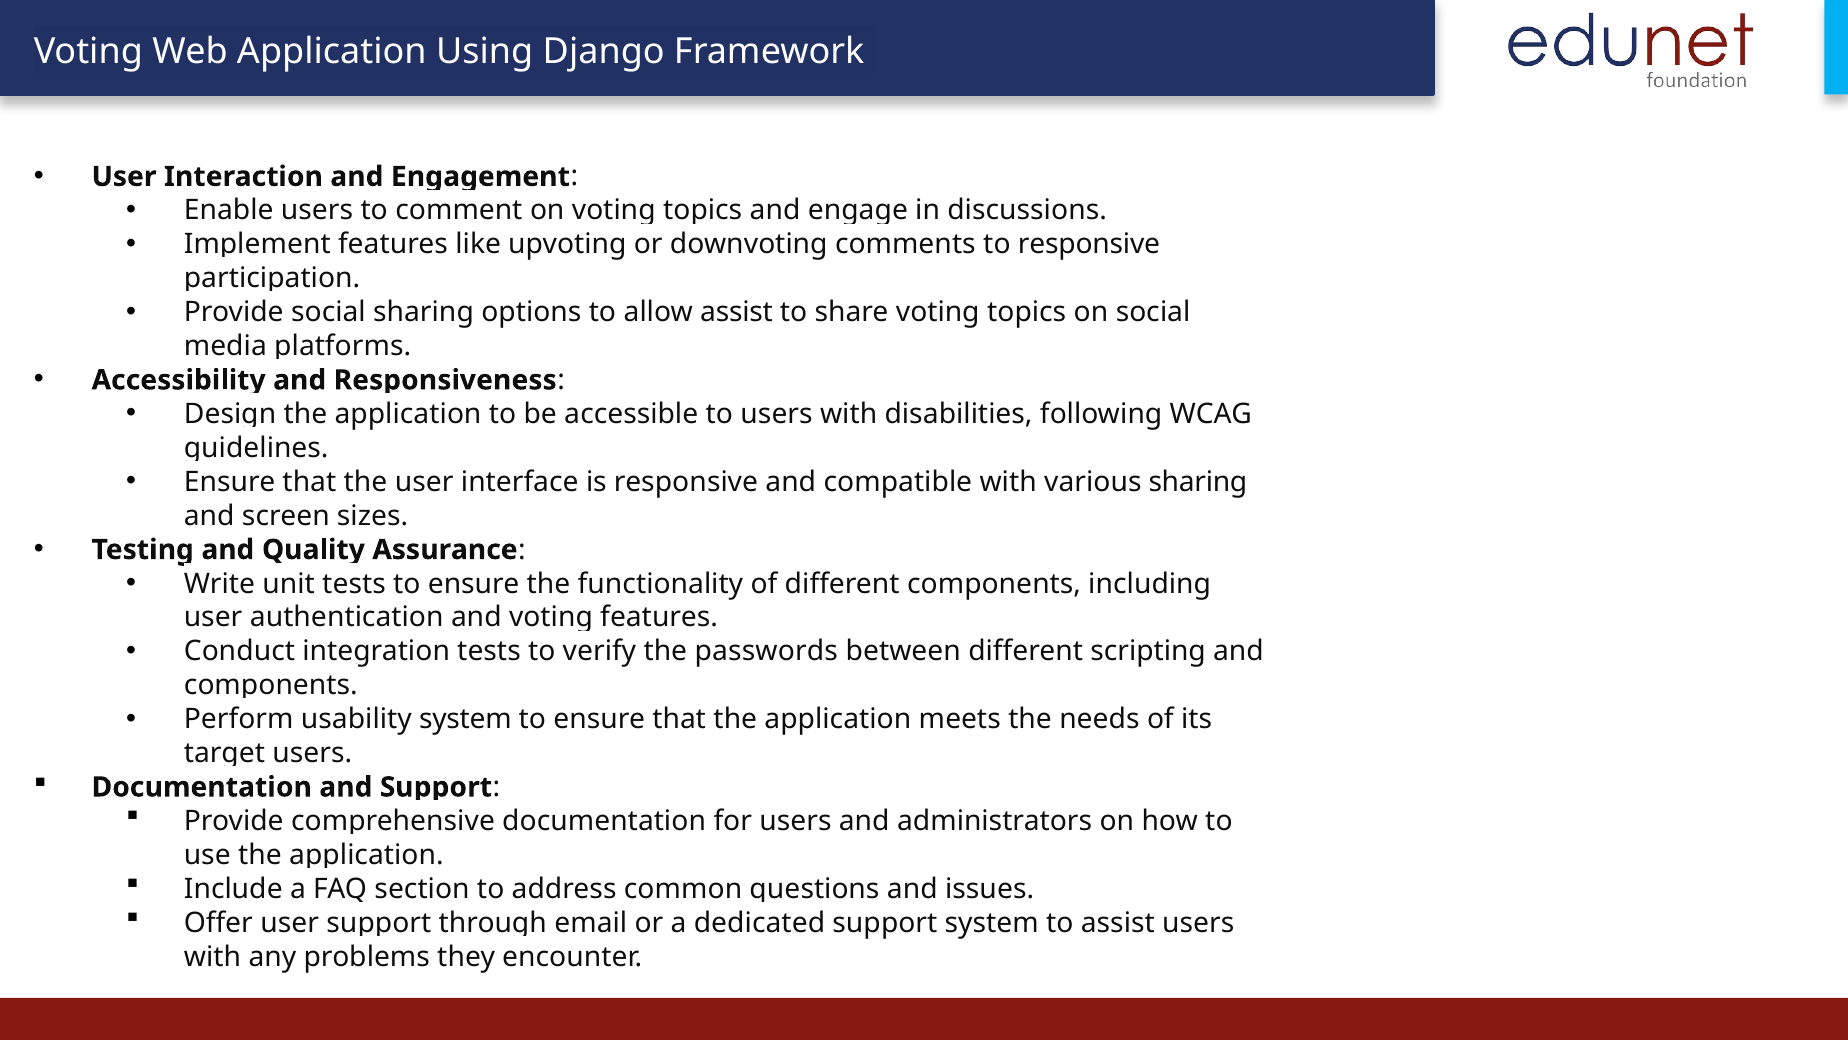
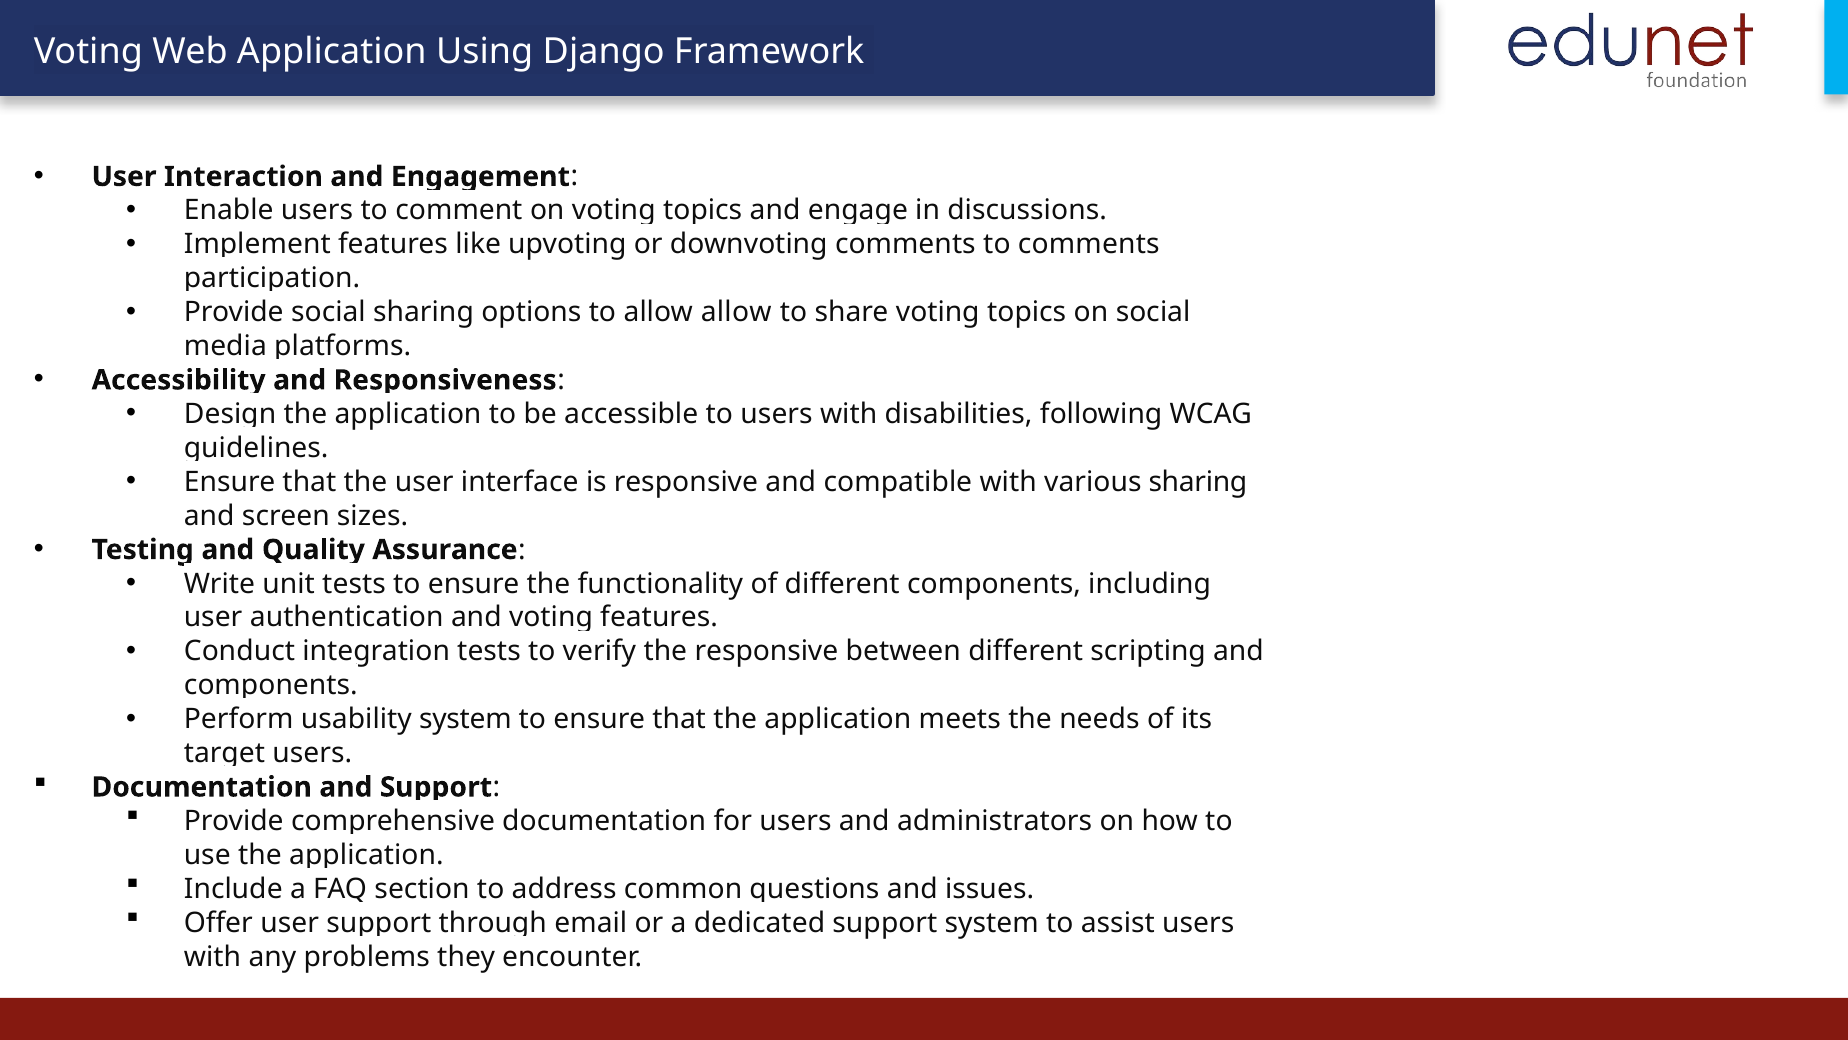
to responsive: responsive -> comments (1089, 244)
allow assist: assist -> allow (736, 312)
the passwords: passwords -> responsive (766, 651)
